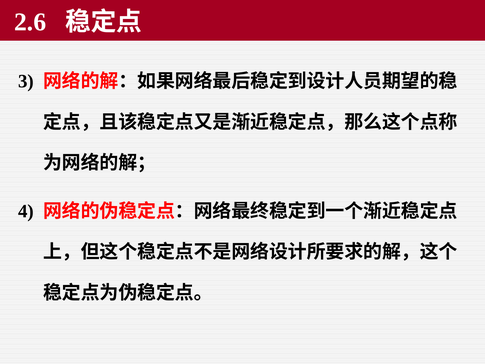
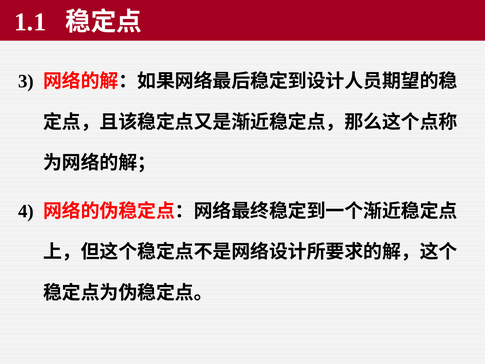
2.6: 2.6 -> 1.1 (30, 22)
